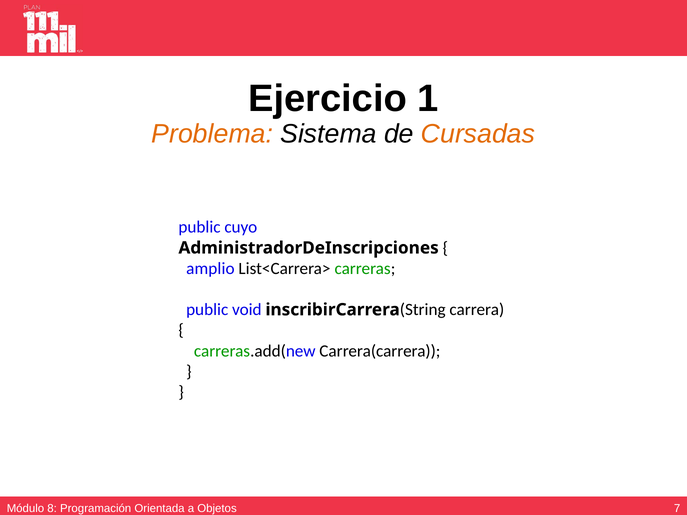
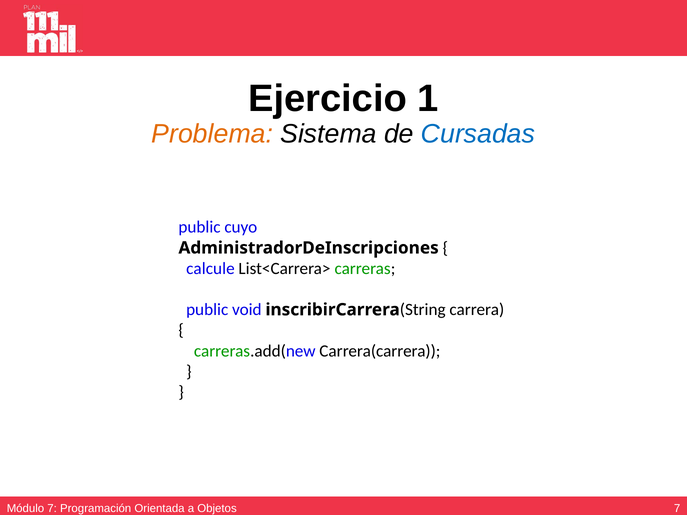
Cursadas colour: orange -> blue (478, 134)
amplio: amplio -> calcule (210, 269)
Módulo 8: 8 -> 7 (52, 508)
